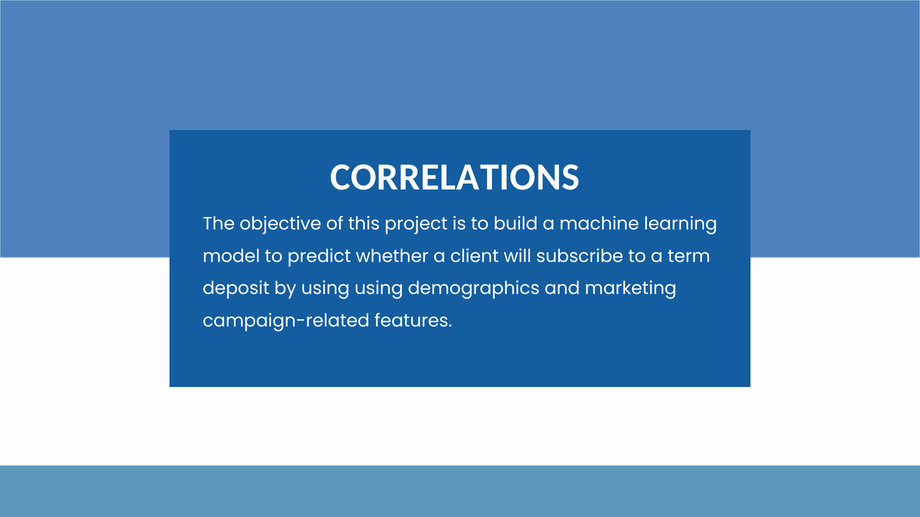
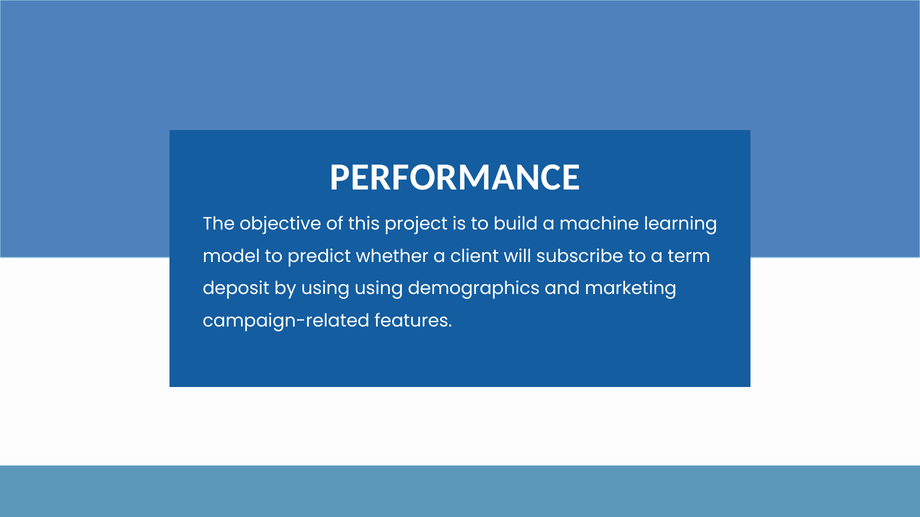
CORRELATIONS: CORRELATIONS -> PERFORMANCE (455, 177)
